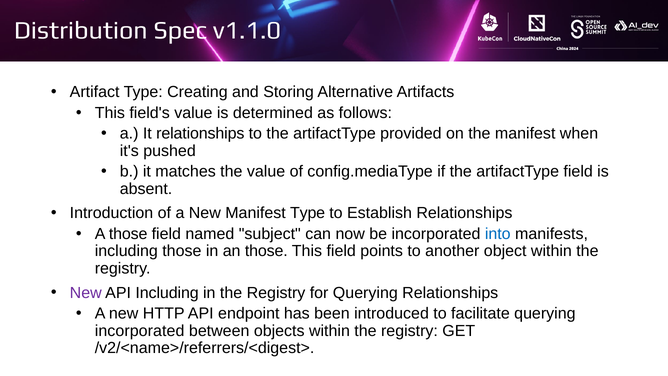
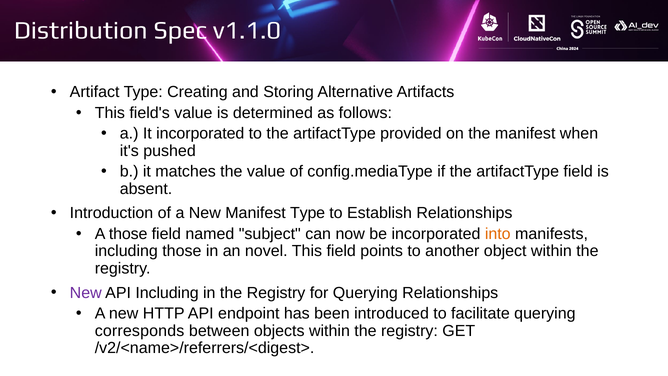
It relationships: relationships -> incorporated (200, 133)
into colour: blue -> orange (498, 234)
an those: those -> novel (266, 251)
incorporated: incorporated -> corresponds (140, 331)
